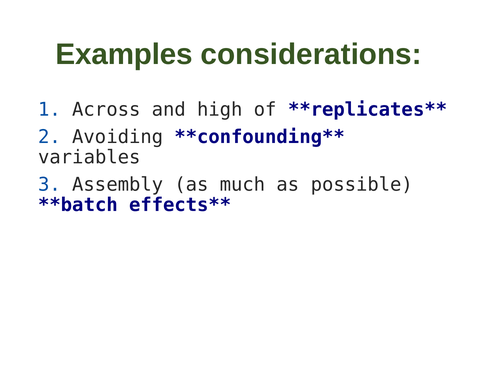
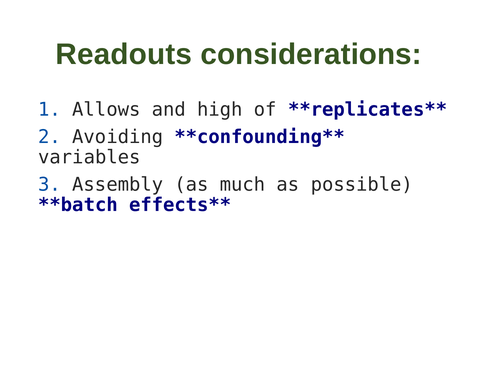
Examples: Examples -> Readouts (124, 54)
Across: Across -> Allows (106, 110)
